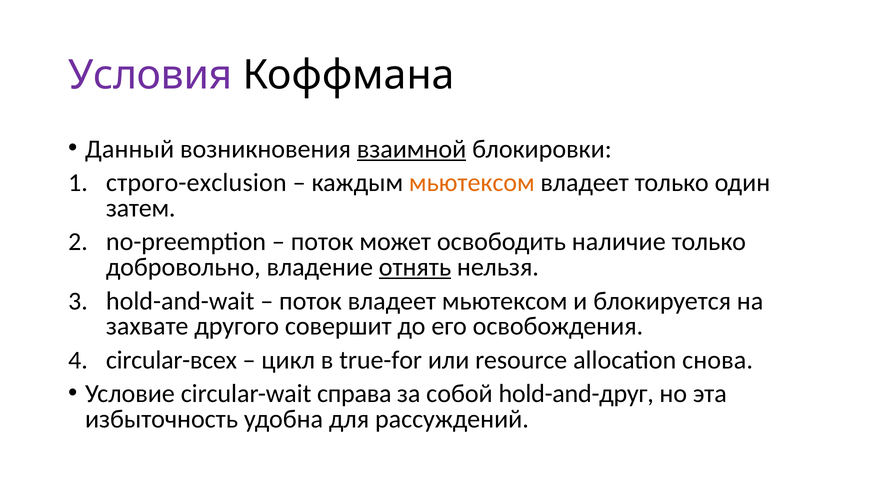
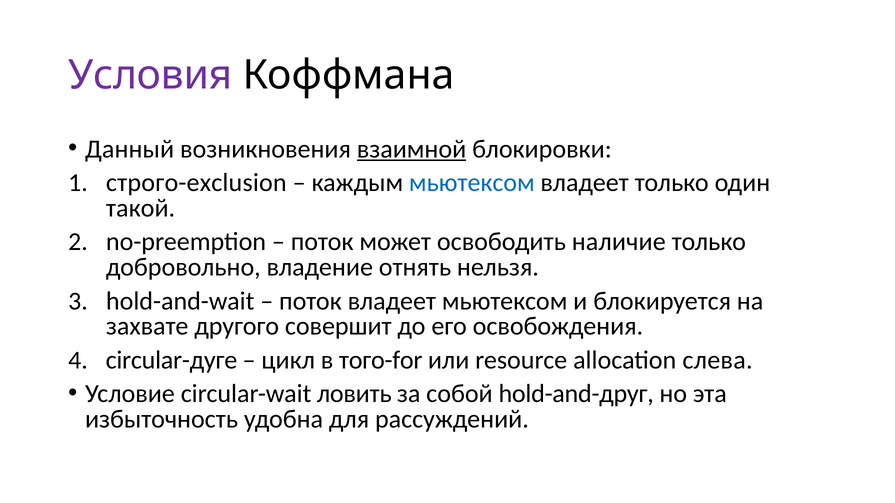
мьютексом colour: orange -> blue (472, 183)
затем: затем -> такой (141, 208)
отнять underline: present -> none (415, 267)
circular-всех: circular-всех -> circular-дуге (171, 360)
true-for: true-for -> того-for (381, 360)
снова: снова -> слева (718, 360)
справа: справа -> ловить (354, 394)
